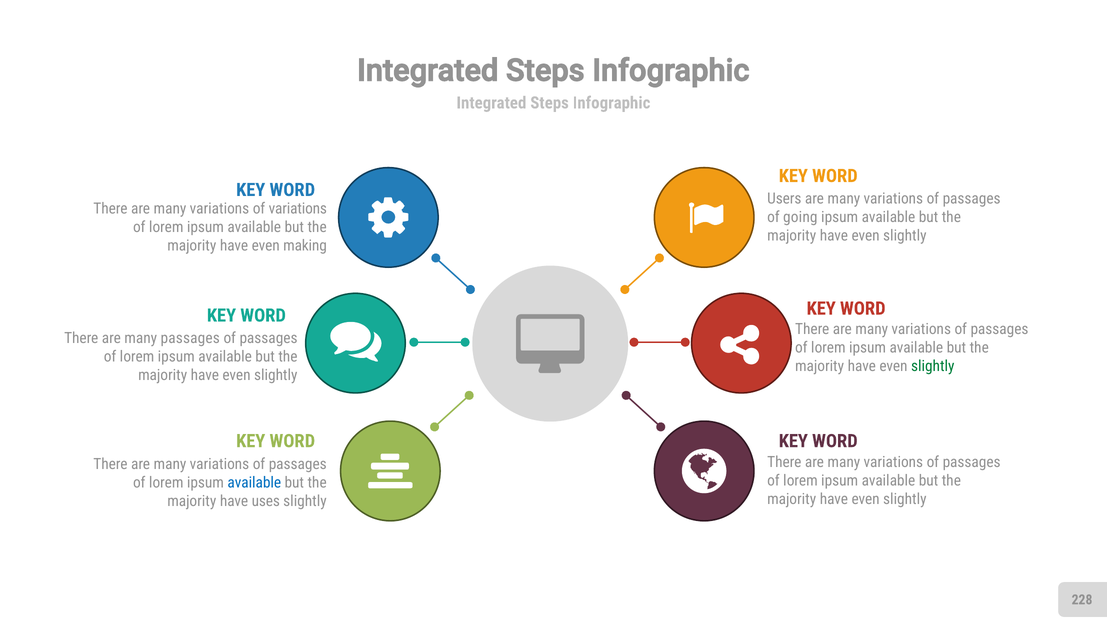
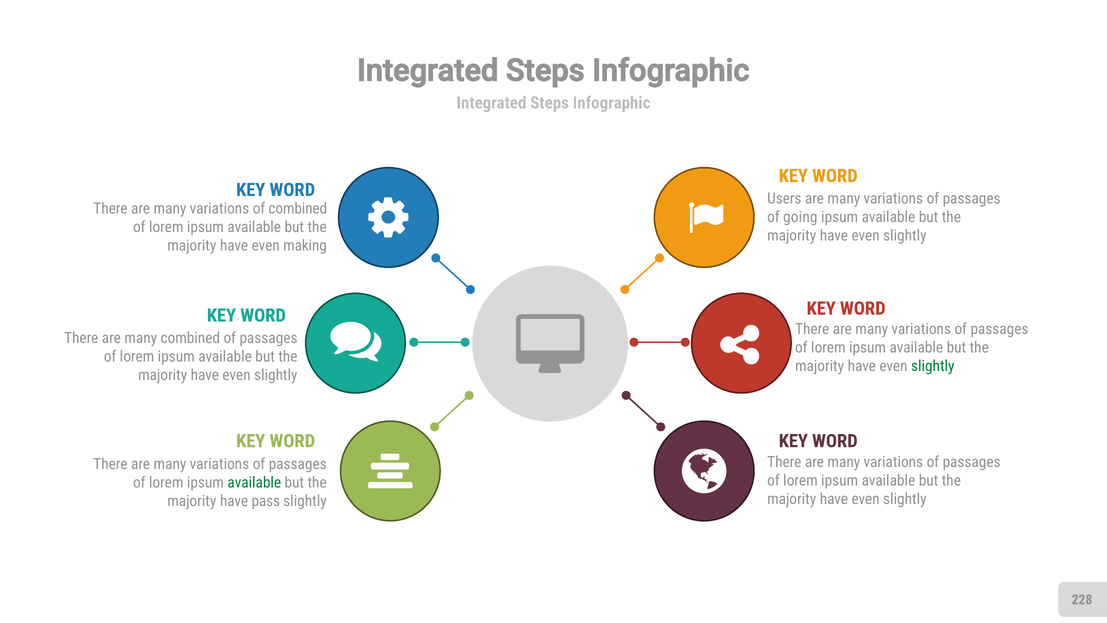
of variations: variations -> combined (298, 209)
many passages: passages -> combined (190, 338)
available colour: blue -> green (254, 482)
uses: uses -> pass (266, 501)
